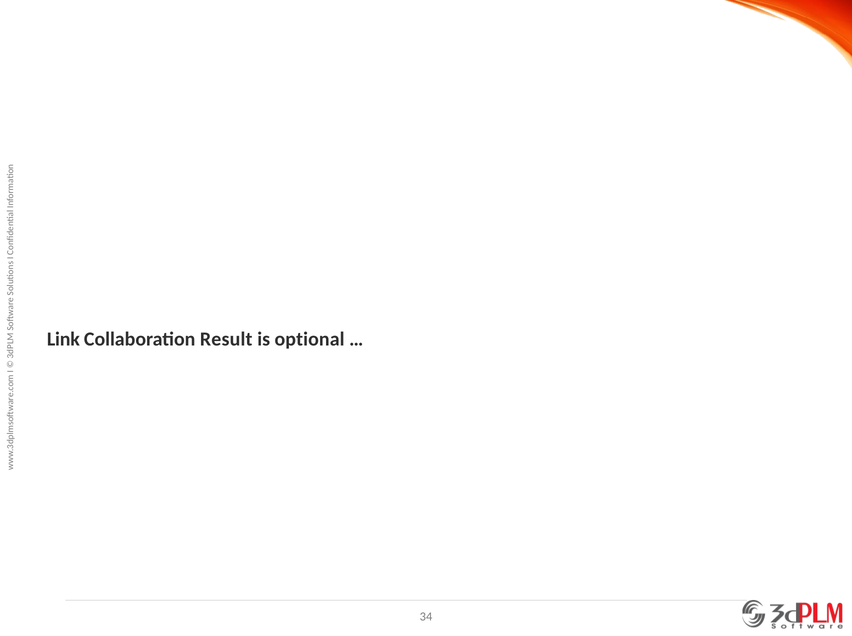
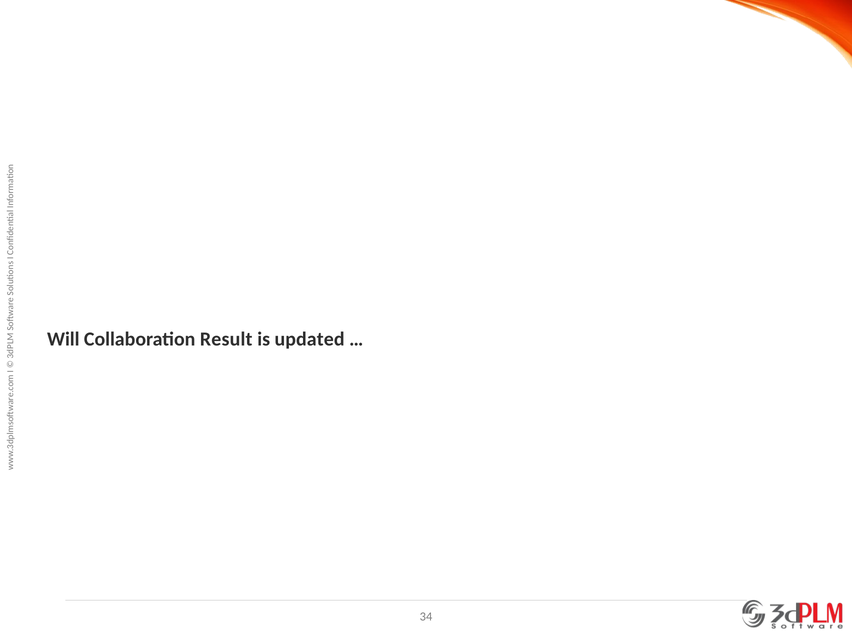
Link: Link -> Will (63, 339)
optional: optional -> updated (310, 339)
